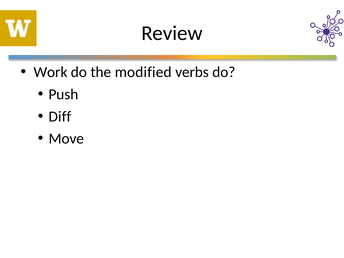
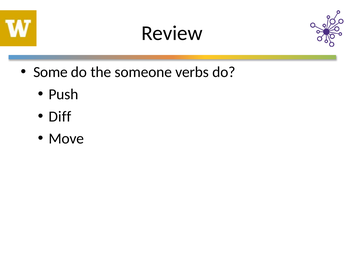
Work: Work -> Some (51, 72)
modified: modified -> someone (143, 72)
